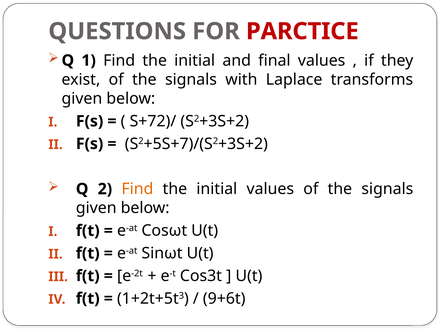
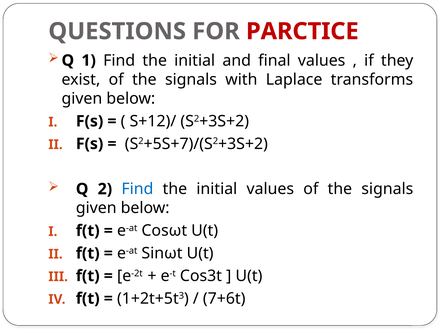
S+72)/: S+72)/ -> S+12)/ (153, 121)
Find colour: orange -> blue (137, 189)
9+6t: 9+6t -> 7+6t (224, 298)
